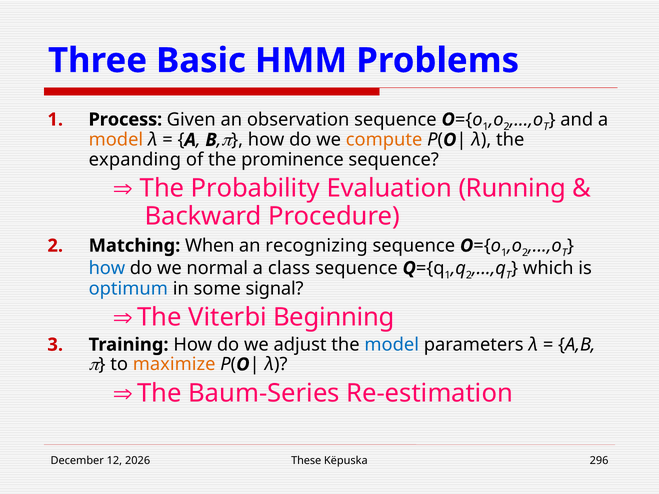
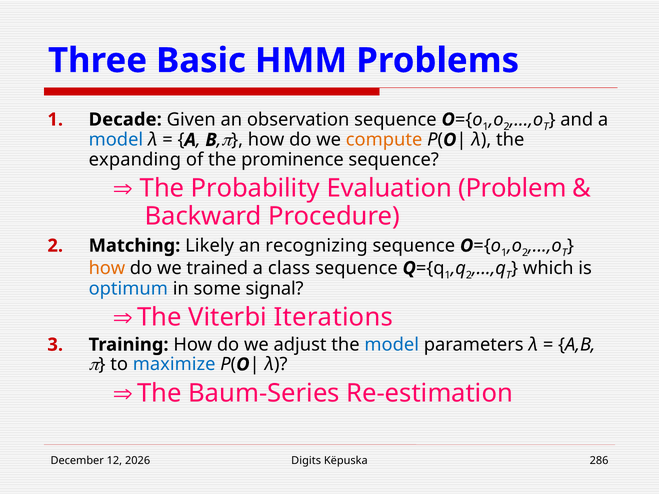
Process: Process -> Decade (125, 120)
model colour: orange -> blue (116, 140)
Running: Running -> Problem (512, 189)
When: When -> Likely (210, 246)
how colour: blue -> orange (107, 268)
normal: normal -> trained (217, 268)
Beginning: Beginning -> Iterations (333, 317)
maximize colour: orange -> blue (174, 365)
These: These -> Digits (306, 461)
296: 296 -> 286 (599, 461)
